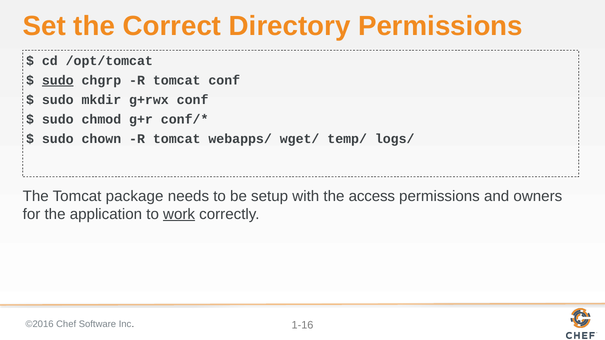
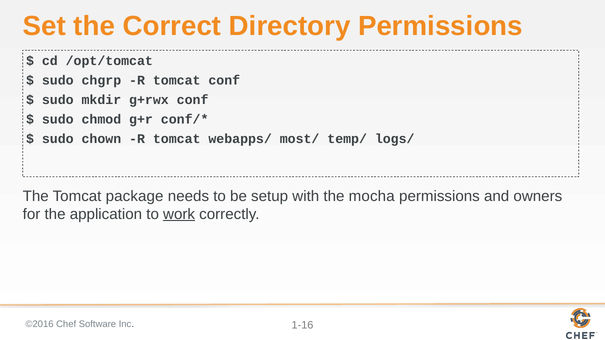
sudo underline: present -> none (58, 80)
wget/: wget/ -> most/ (300, 139)
access: access -> mocha (372, 196)
